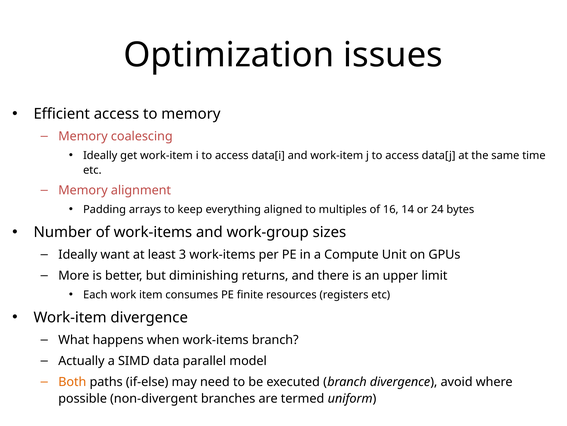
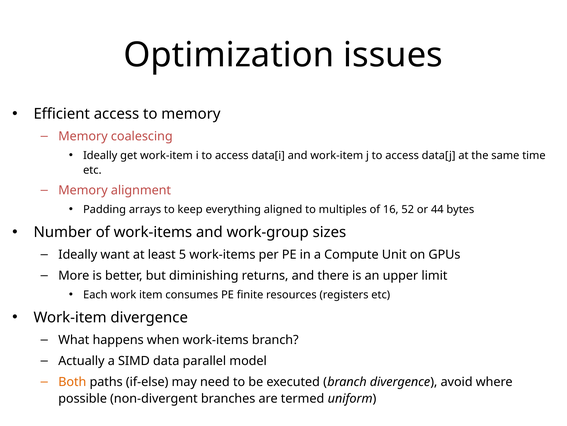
14: 14 -> 52 (408, 209)
24: 24 -> 44 (437, 209)
3: 3 -> 5 (183, 254)
